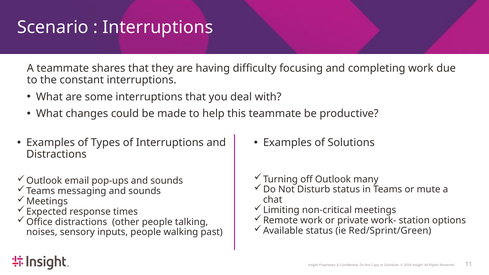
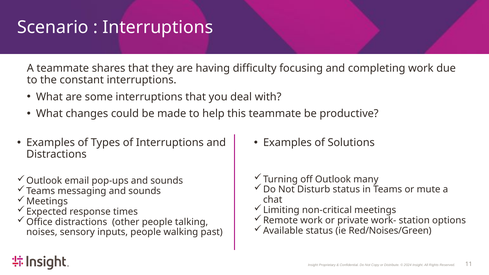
Red/Sprint/Green: Red/Sprint/Green -> Red/Noises/Green (390, 231)
